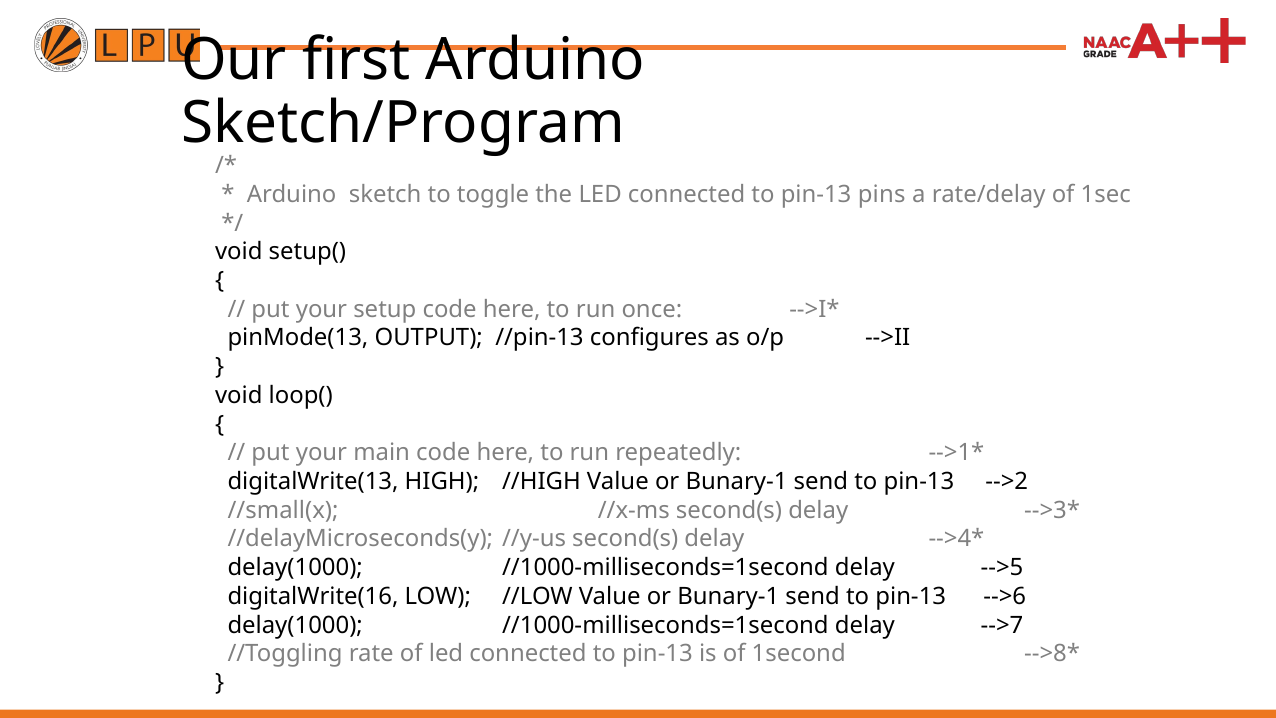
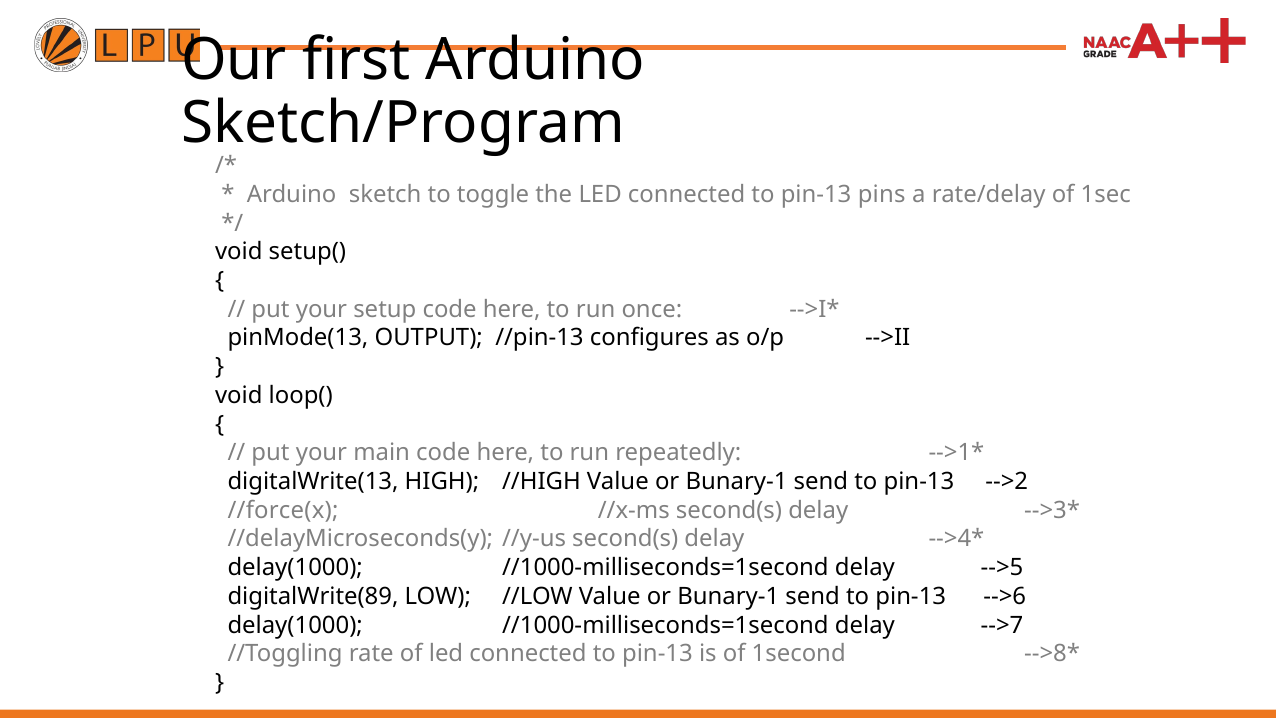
//small(x: //small(x -> //force(x (283, 510)
digitalWrite(16: digitalWrite(16 -> digitalWrite(89 (313, 596)
